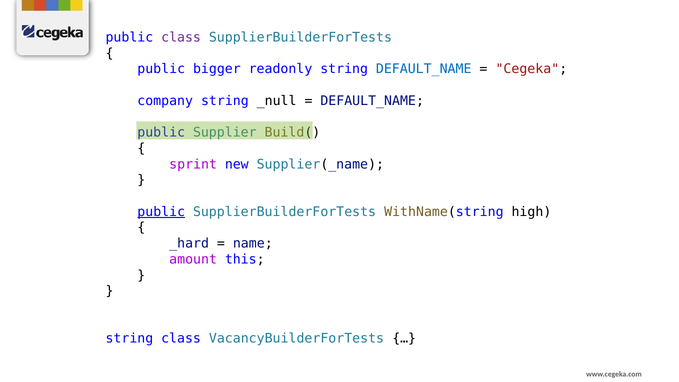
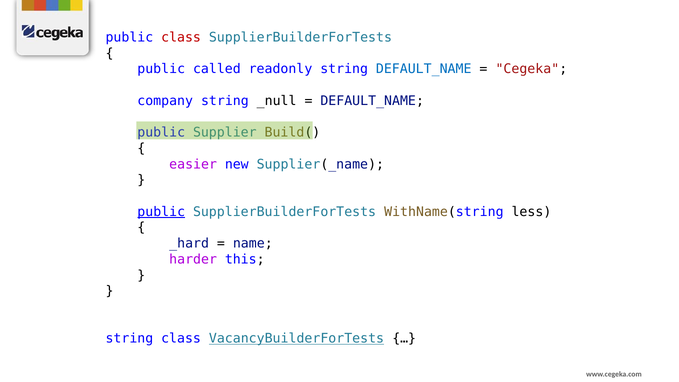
class colour: purple -> red (181, 37)
bigger: bigger -> called (217, 69)
sprint: sprint -> easier (193, 164)
high: high -> less (531, 212)
amount: amount -> harder (193, 259)
VacancyBuilderForTests underline: none -> present (297, 339)
